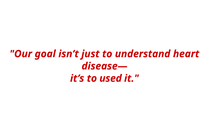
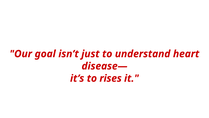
used: used -> rises (111, 78)
